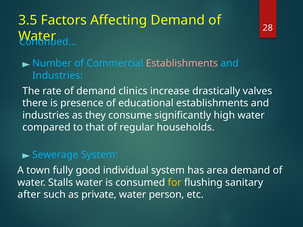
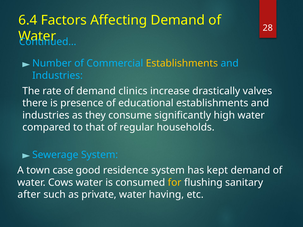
3.5: 3.5 -> 6.4 (28, 20)
Establishments colour: pink -> yellow (182, 63)
fully: fully -> case (63, 171)
individual: individual -> residence (126, 171)
area: area -> kept (217, 171)
Stalls: Stalls -> Cows (61, 183)
person: person -> having (166, 195)
